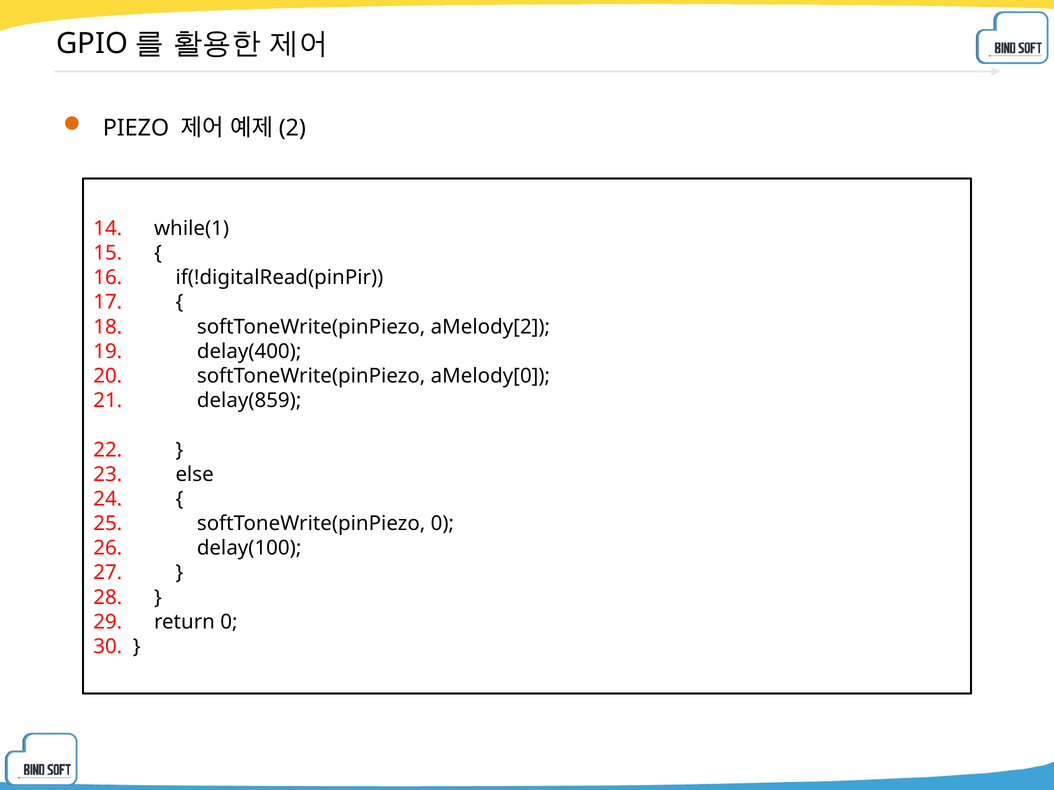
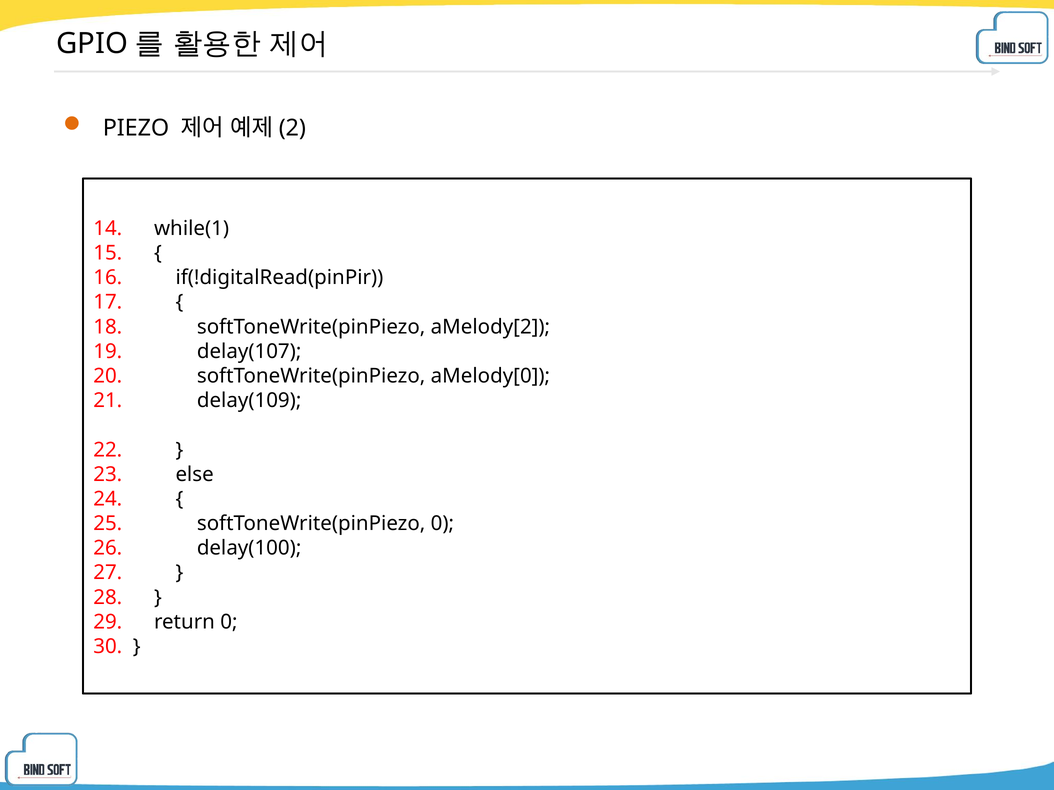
delay(400: delay(400 -> delay(107 (249, 352)
delay(859: delay(859 -> delay(109 (249, 401)
